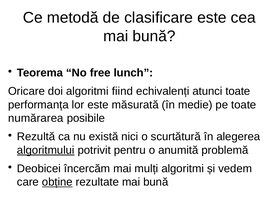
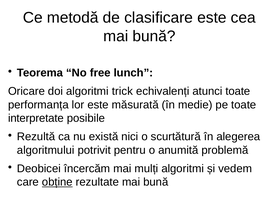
fiind: fiind -> trick (122, 91)
numărarea: numărarea -> interpretate (36, 118)
algoritmului underline: present -> none (46, 150)
